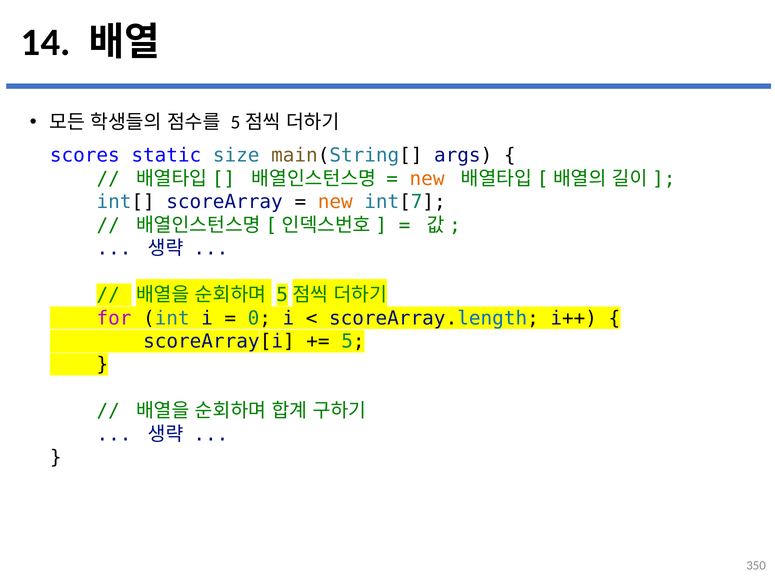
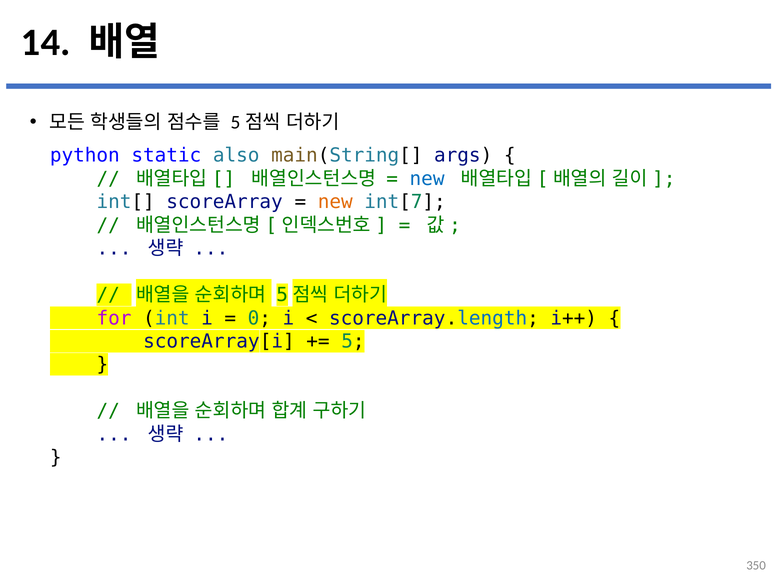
scores: scores -> python (85, 156)
size: size -> also (236, 156)
new colour: orange -> blue (427, 179)
